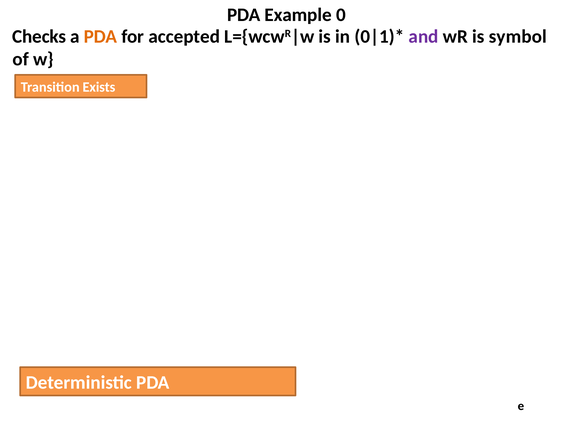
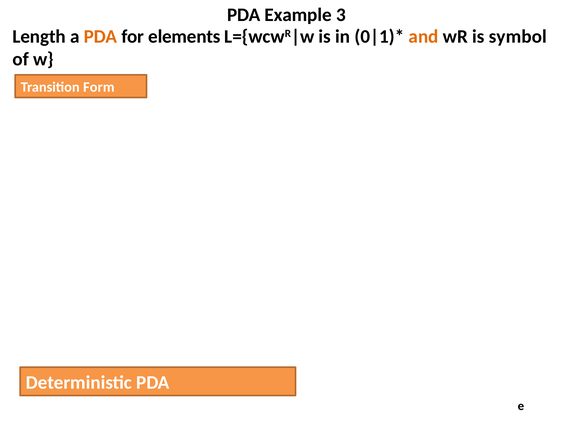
0: 0 -> 3 (341, 15)
Checks: Checks -> Length (39, 37)
accepted: accepted -> elements (184, 37)
and colour: purple -> orange (424, 37)
Exists: Exists -> Form (99, 87)
